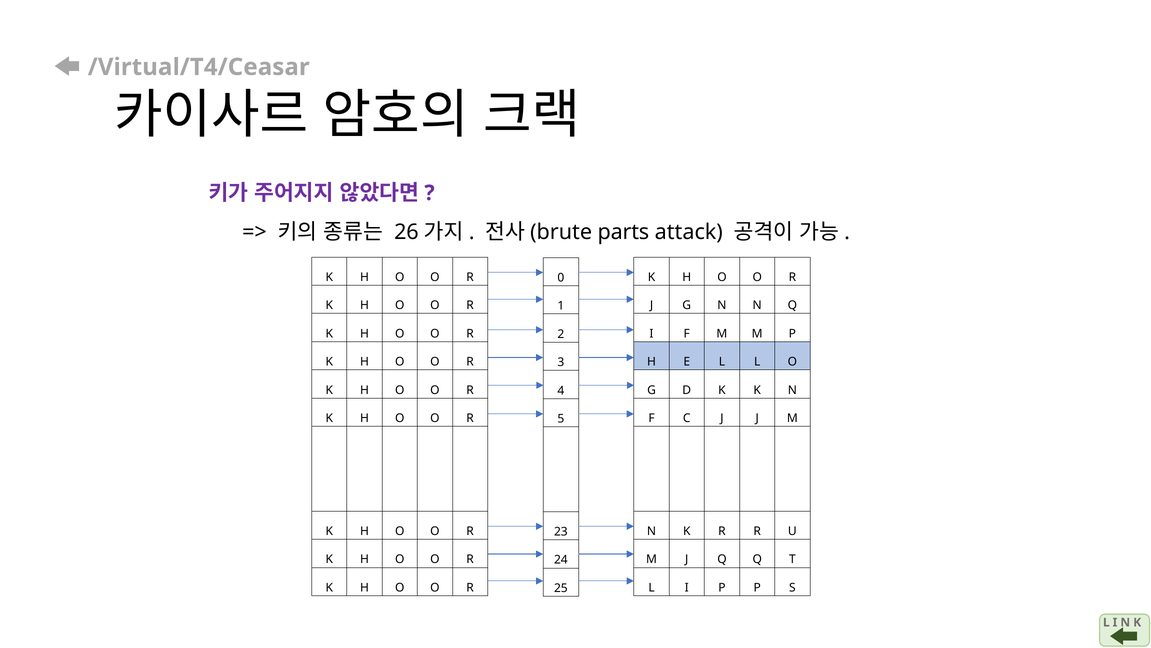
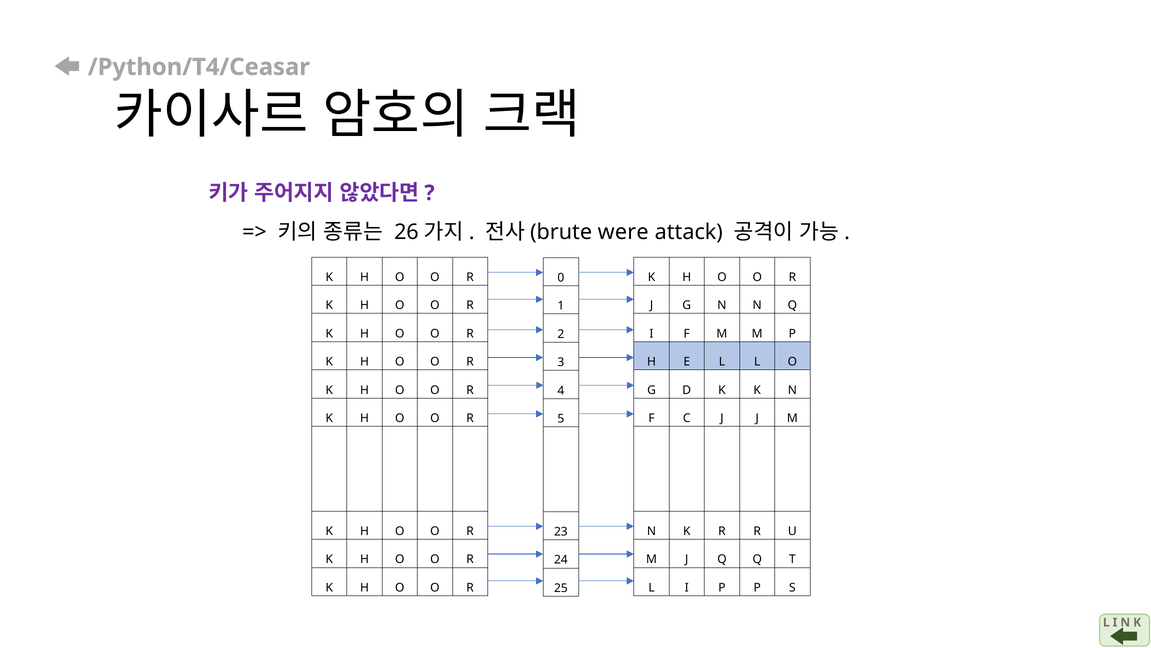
/Virtual/T4/Ceasar: /Virtual/T4/Ceasar -> /Python/T4/Ceasar (199, 67)
parts: parts -> were (623, 232)
